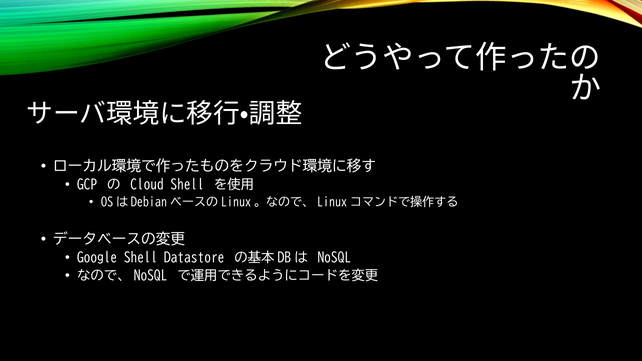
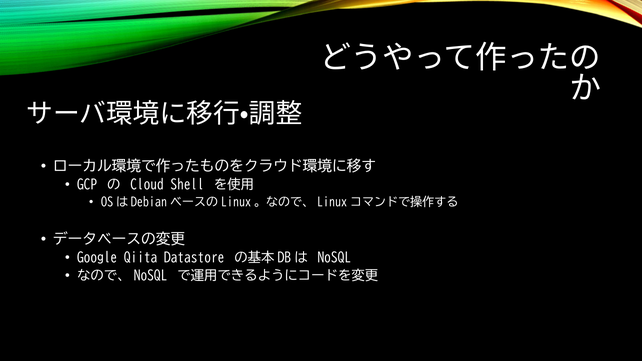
Google Shell: Shell -> Qiita (141, 258)
